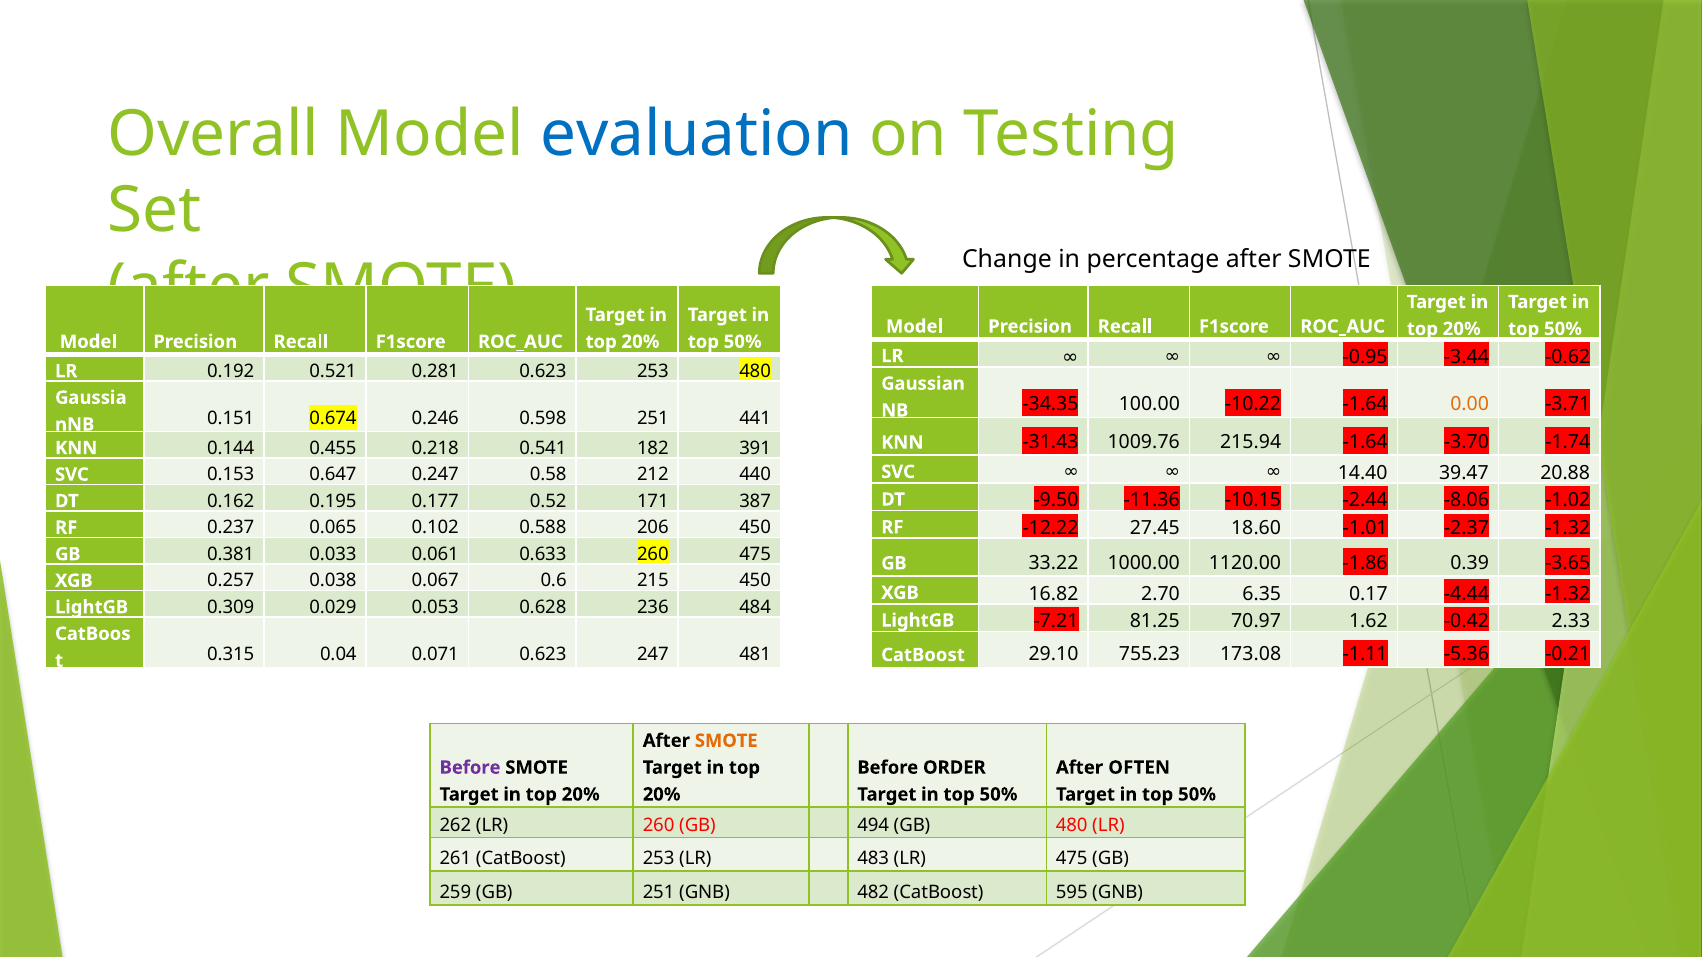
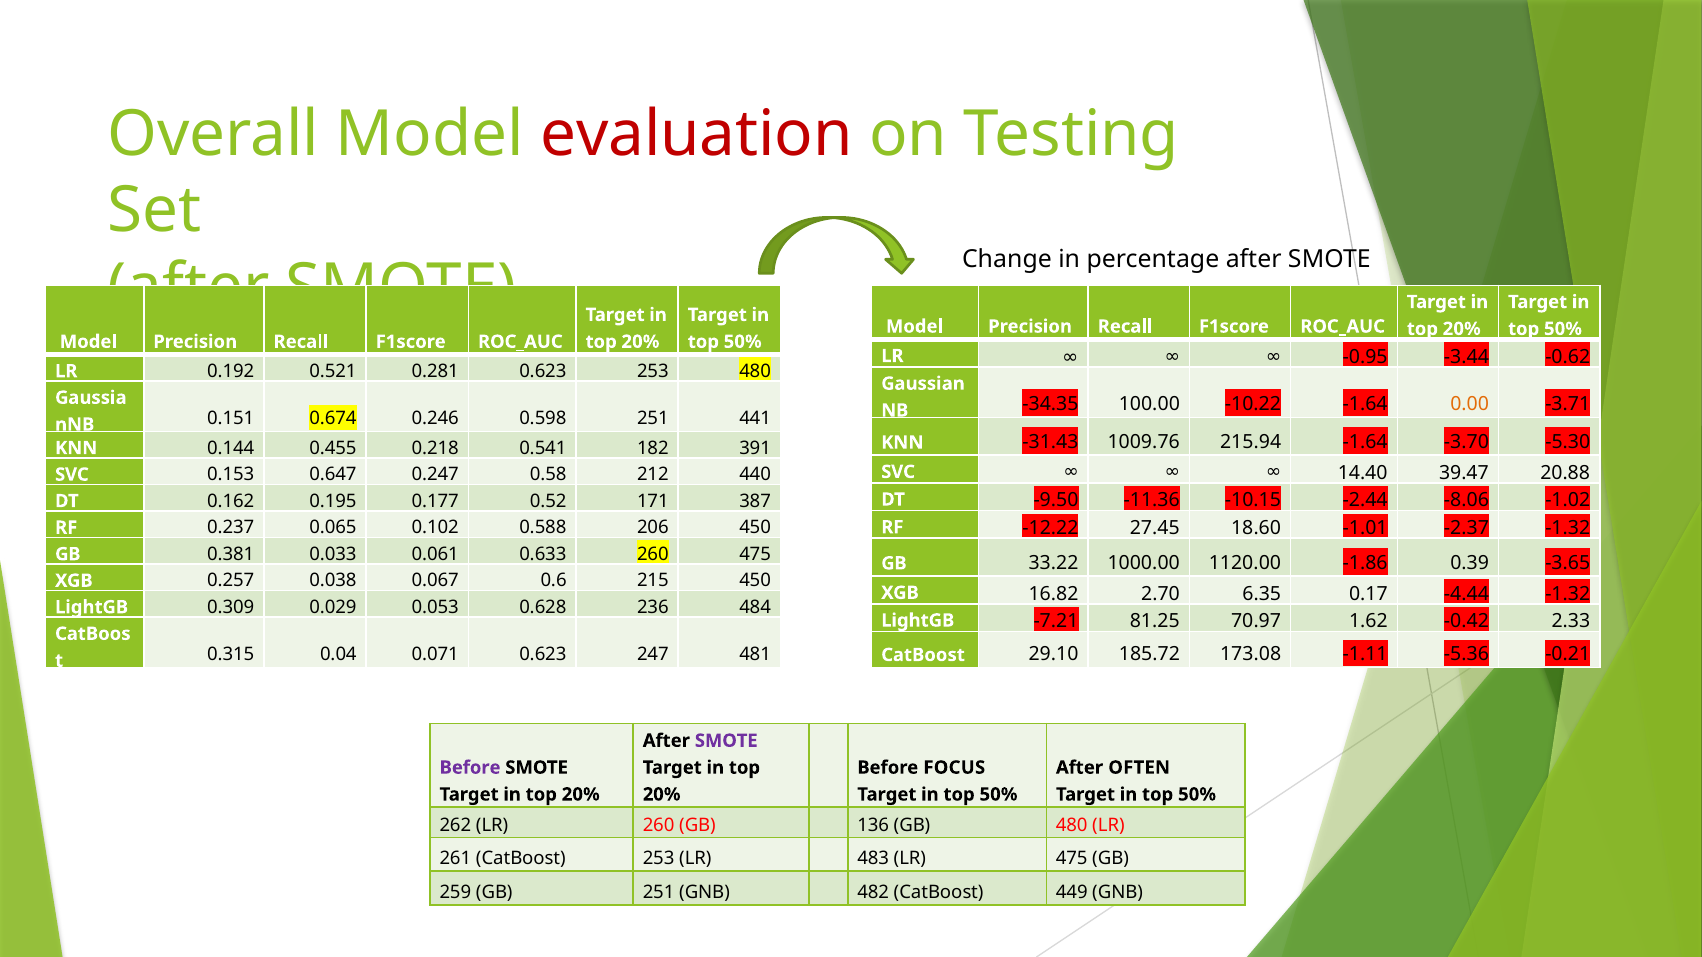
evaluation colour: blue -> red (697, 134)
-1.74: -1.74 -> -5.30 (1568, 442)
755.23: 755.23 -> 185.72 (1149, 654)
SMOTE colour: orange -> purple (726, 741)
ORDER: ORDER -> FOCUS (954, 768)
494: 494 -> 136 (873, 825)
595: 595 -> 449 (1072, 892)
